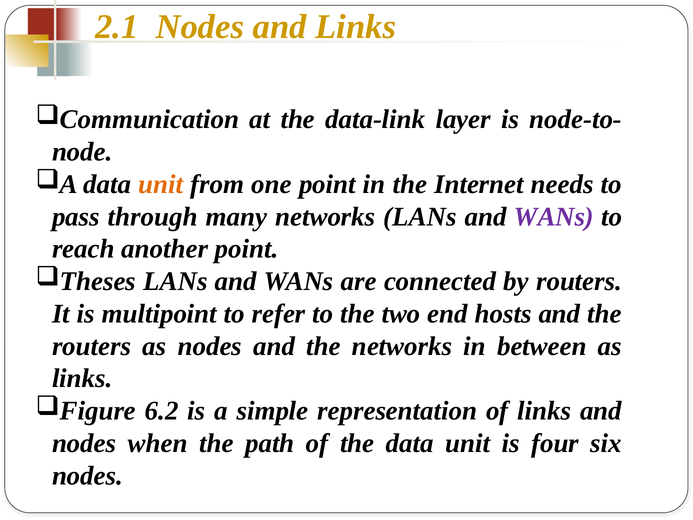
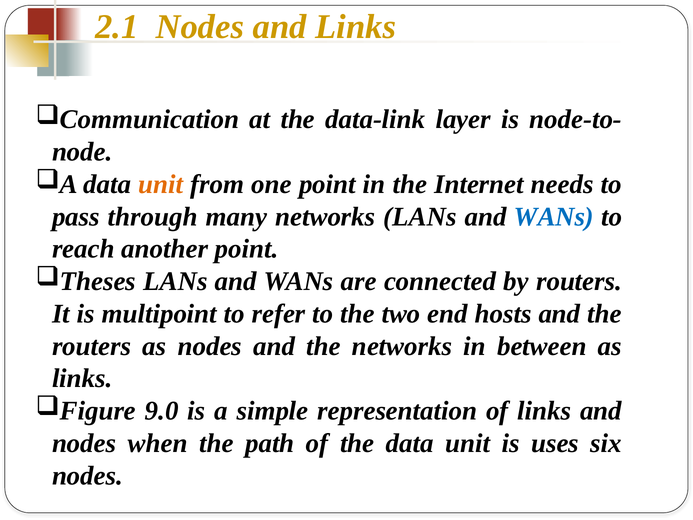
WANs colour: purple -> blue (554, 217)
6.2: 6.2 -> 9.0 (162, 411)
four: four -> uses (555, 443)
